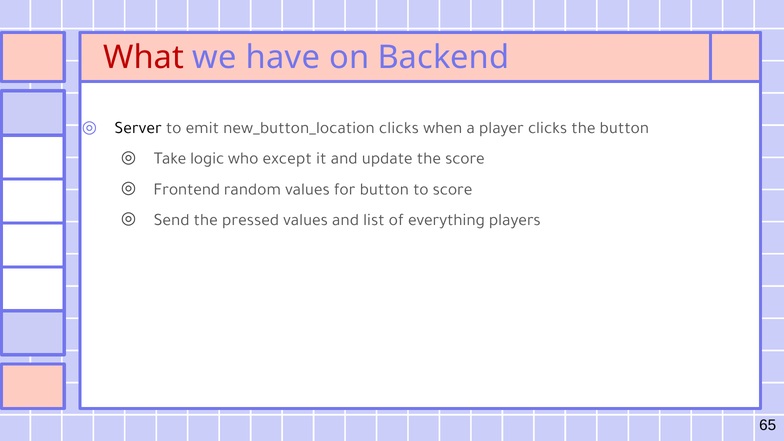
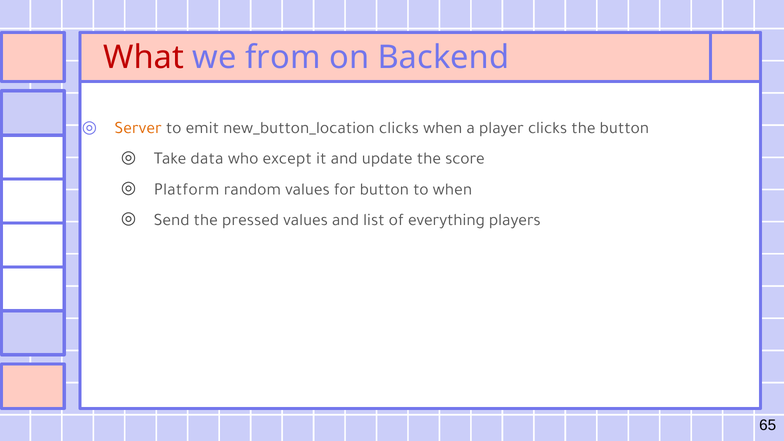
have: have -> from (283, 58)
Server colour: black -> orange (138, 128)
logic: logic -> data (207, 158)
Frontend: Frontend -> Platform (187, 189)
to score: score -> when (452, 189)
